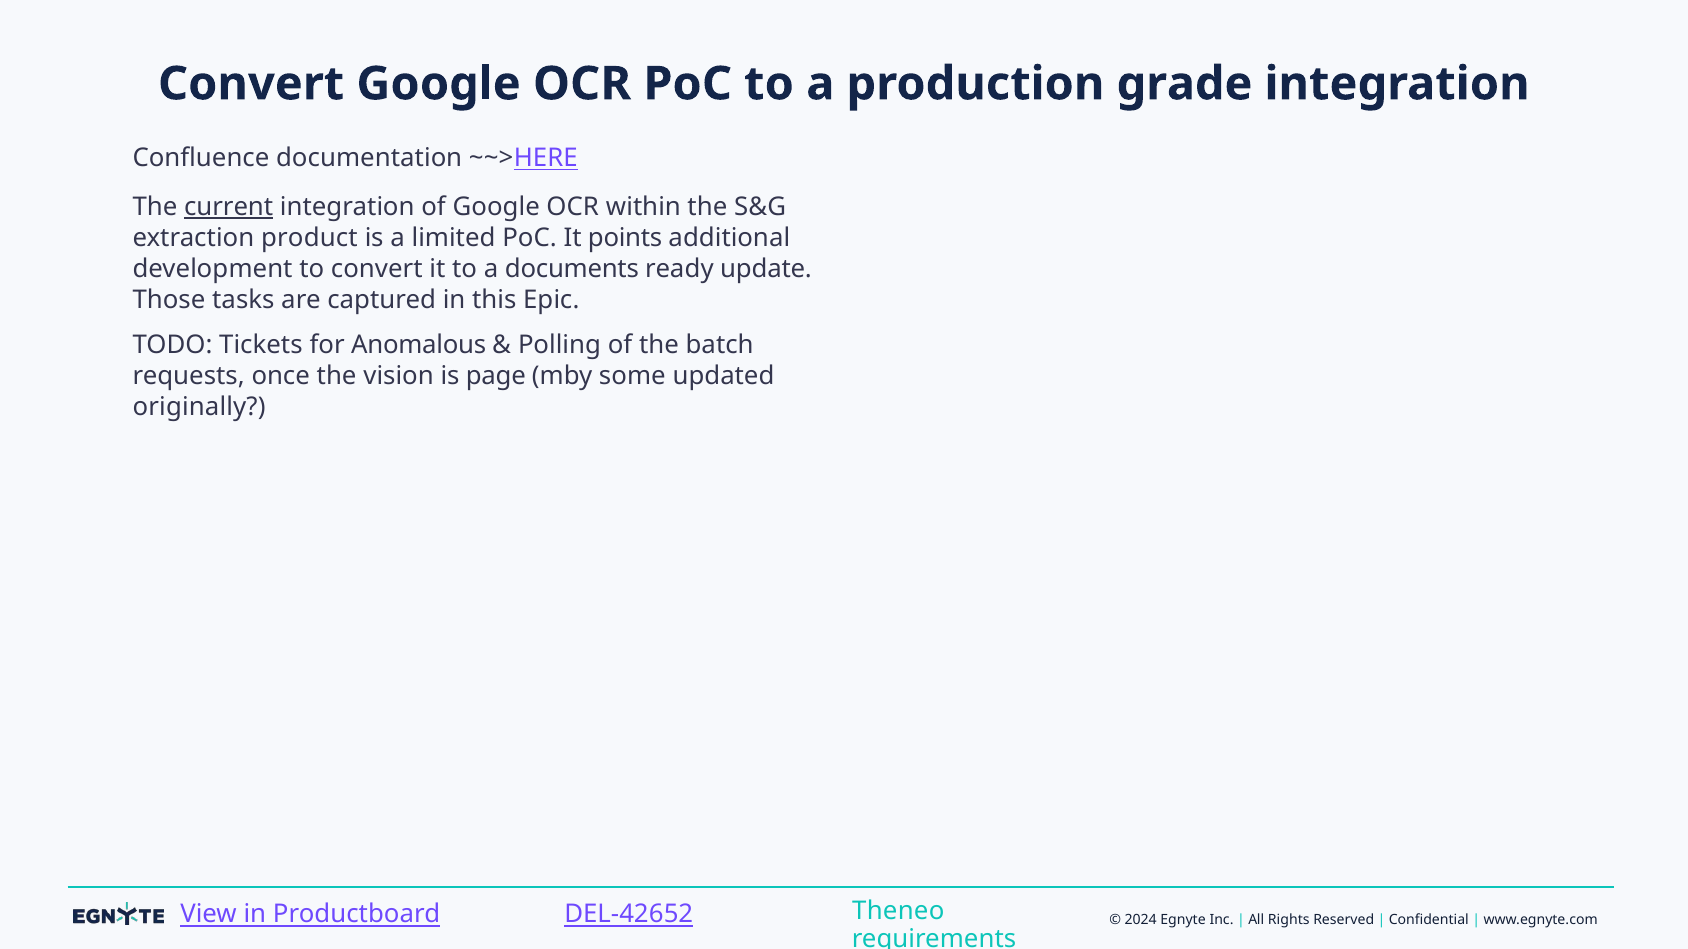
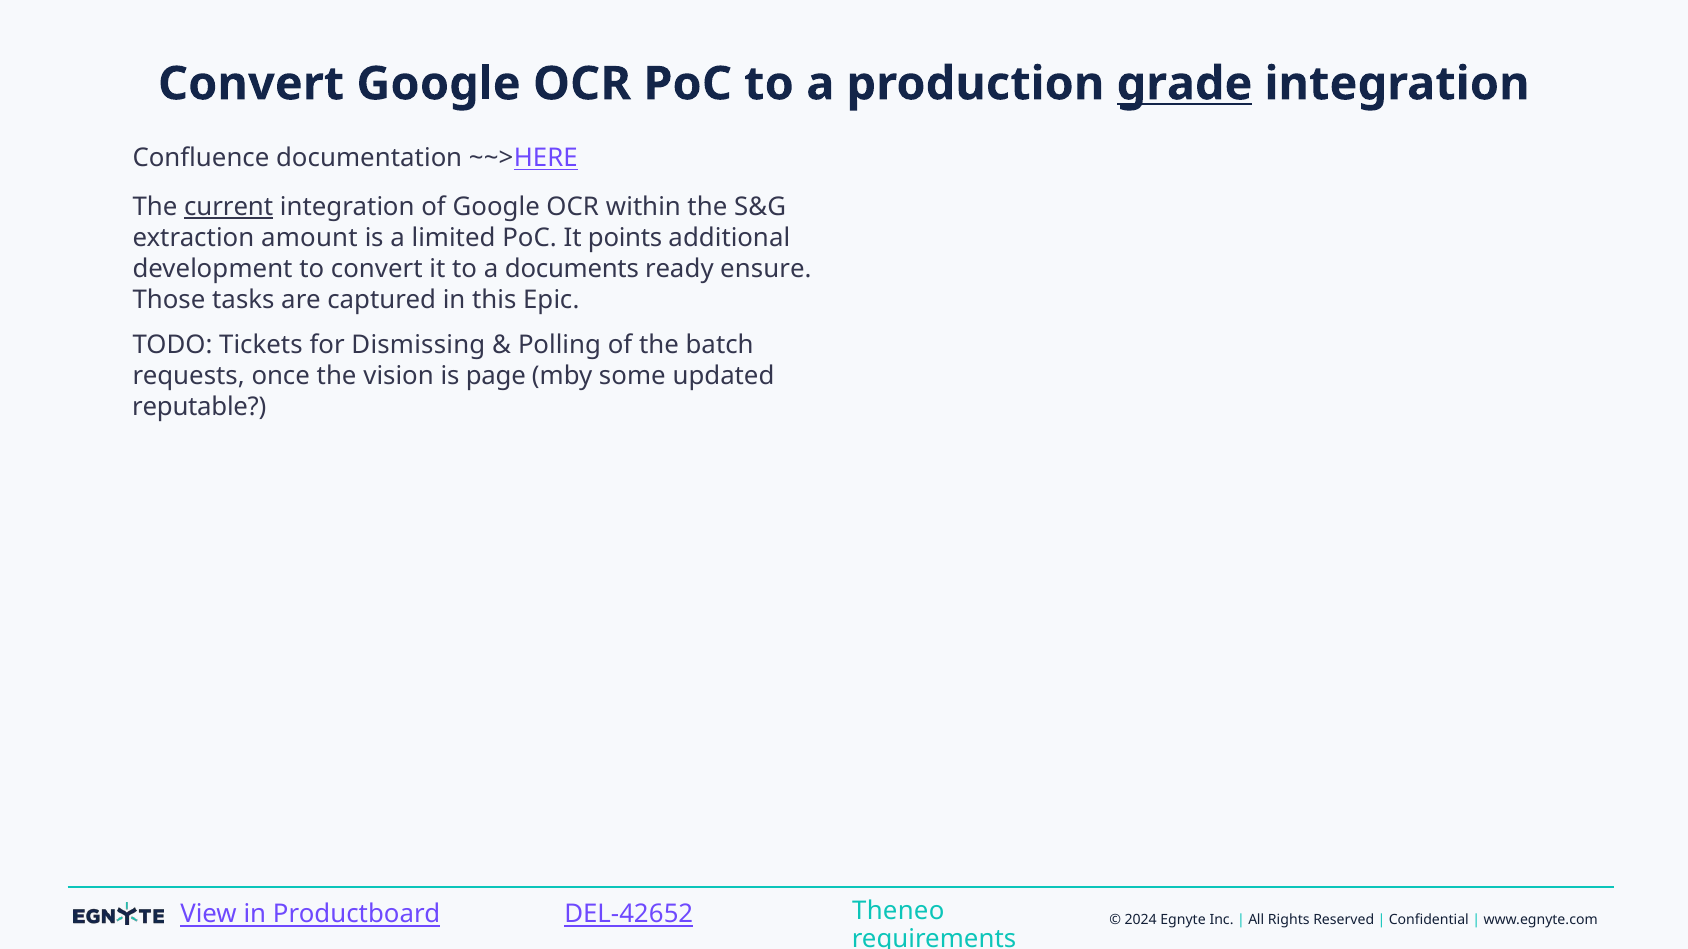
grade underline: none -> present (1185, 84)
product: product -> amount (309, 238)
update: update -> ensure (766, 269)
Anomalous: Anomalous -> Dismissing (418, 345)
originally: originally -> reputable (199, 407)
